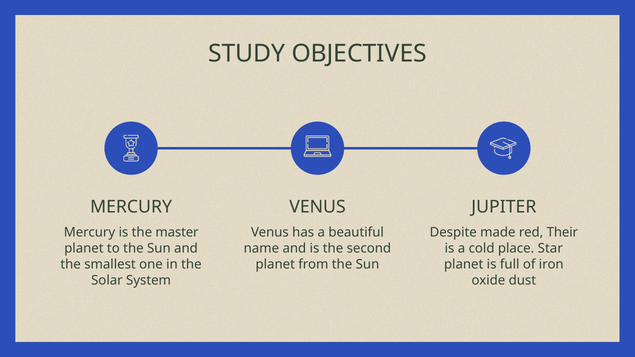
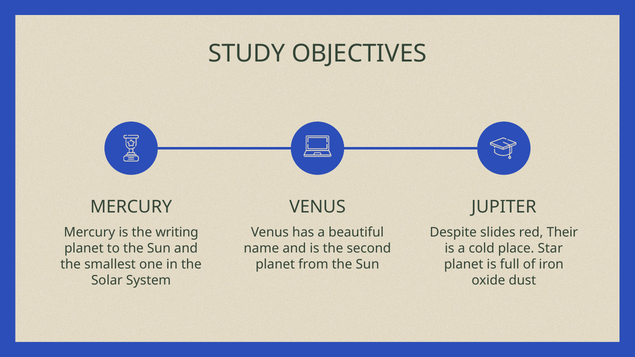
master: master -> writing (177, 233)
made: made -> slides (498, 233)
